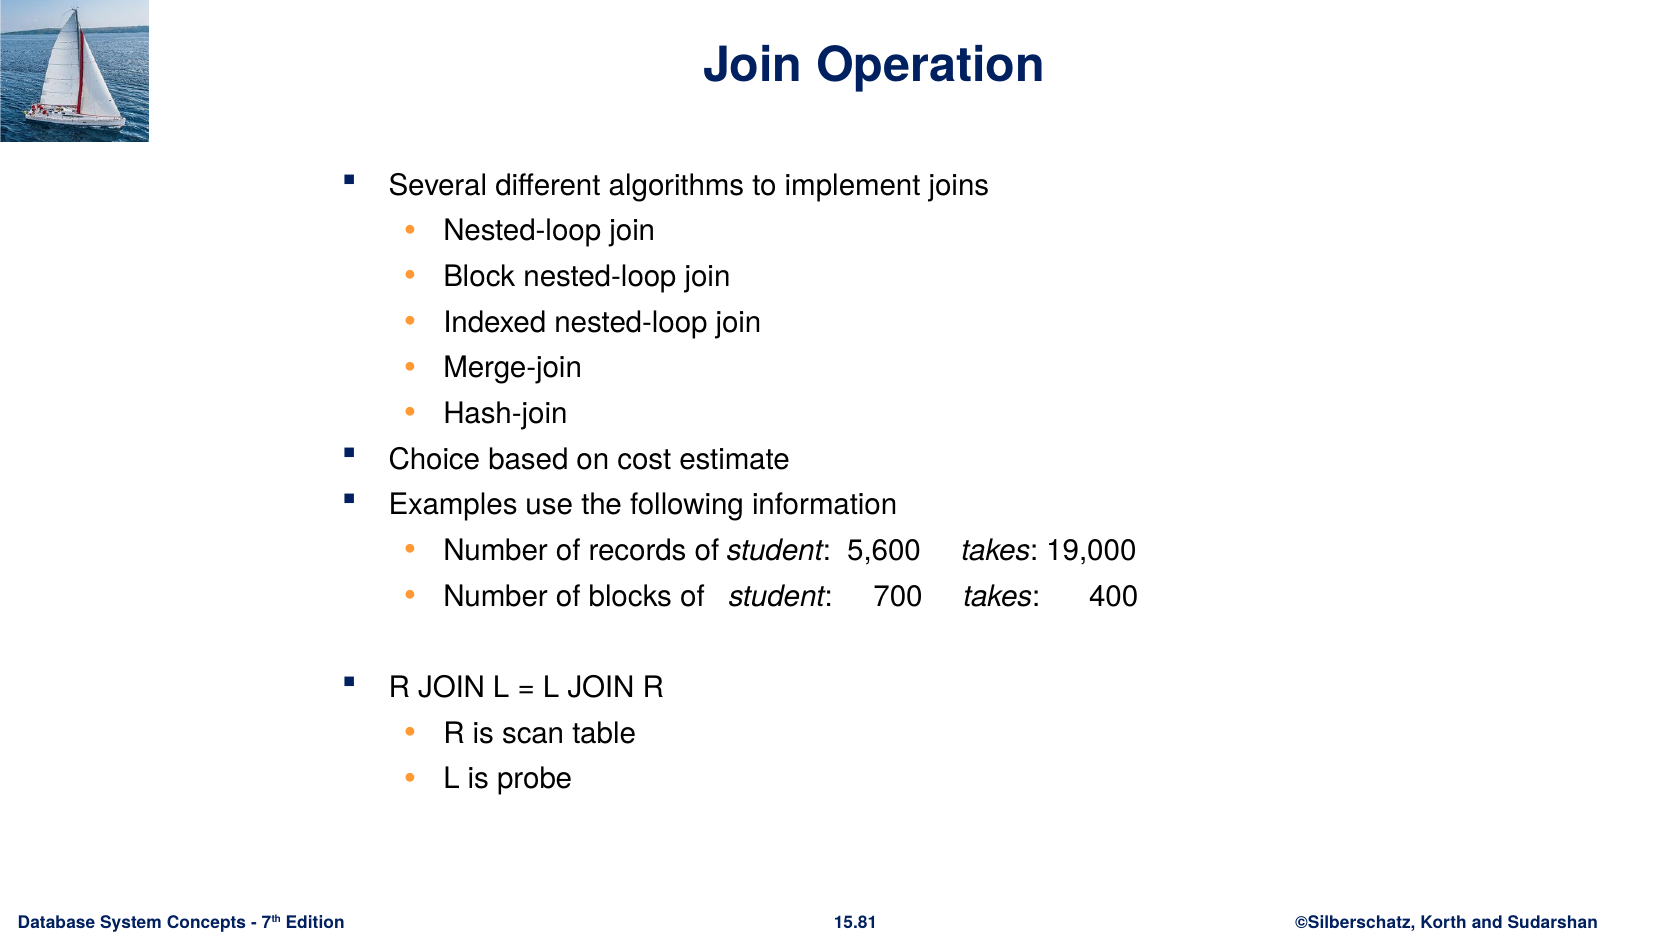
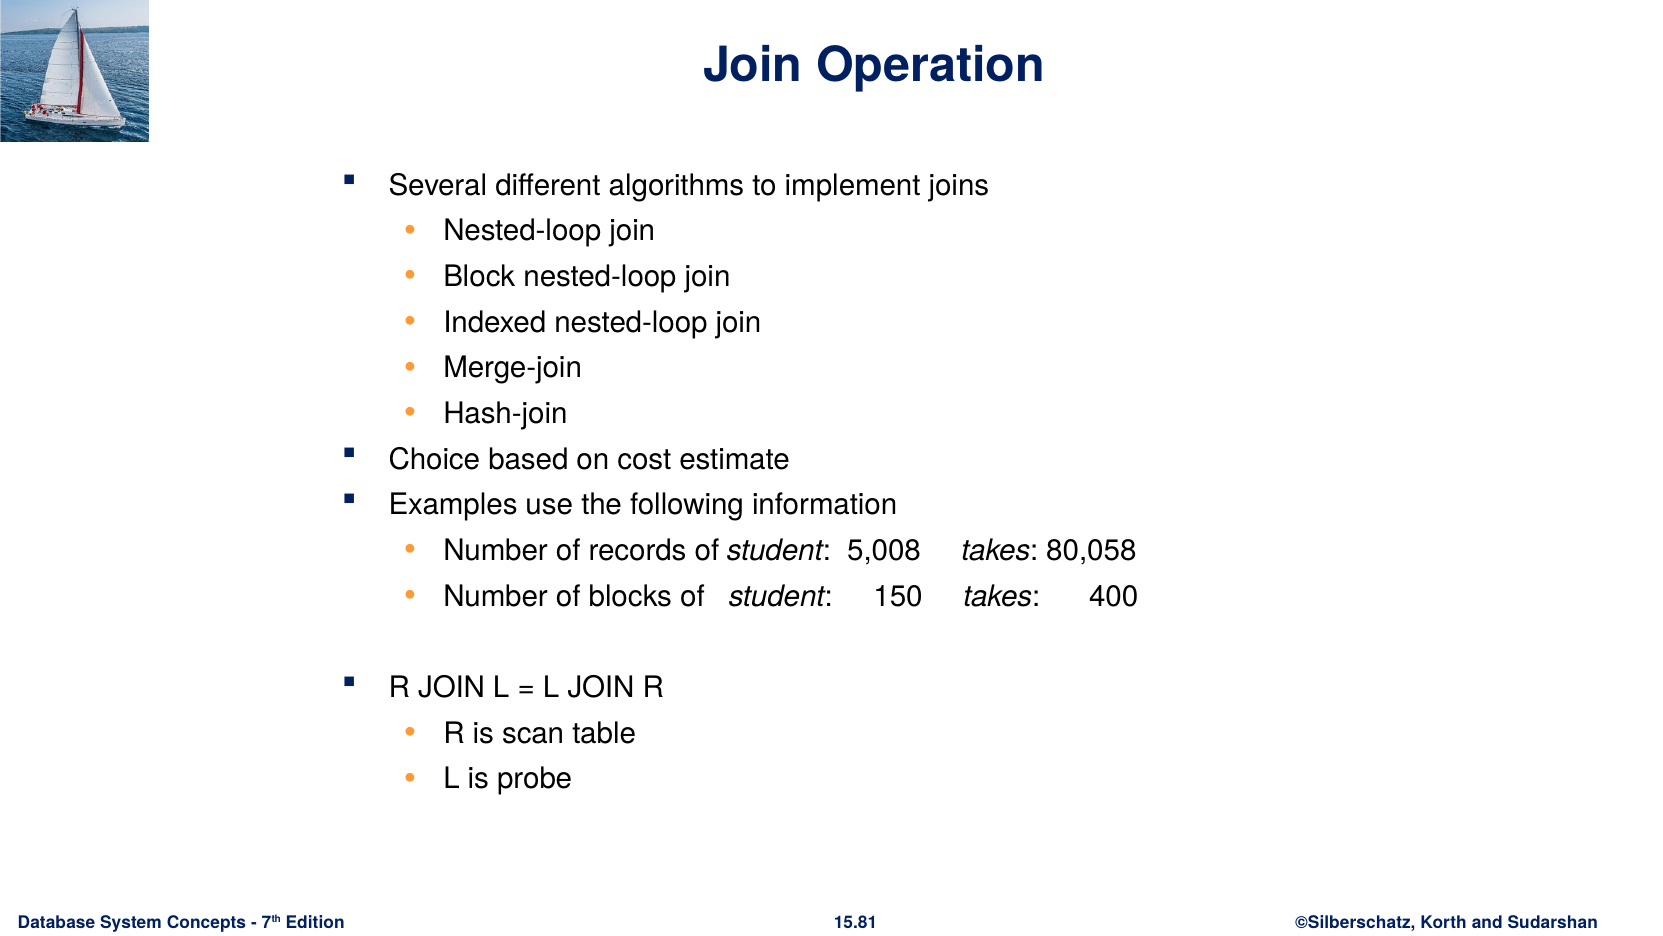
5,600: 5,600 -> 5,008 (884, 550)
19,000: 19,000 -> 80,058 (1091, 550)
700: 700 -> 150 (898, 596)
